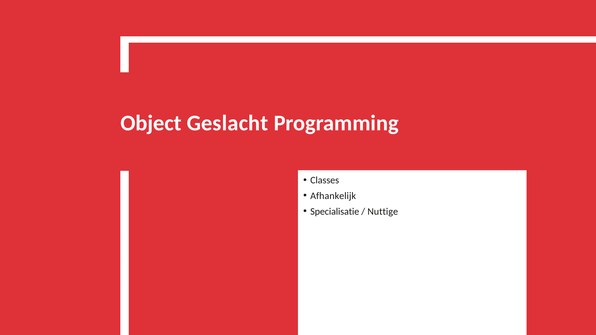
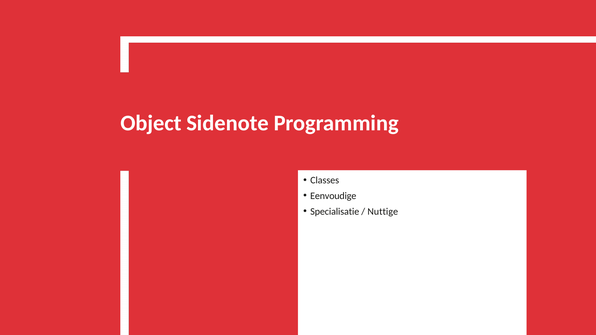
Geslacht: Geslacht -> Sidenote (228, 123)
Afhankelijk: Afhankelijk -> Eenvoudige (333, 196)
